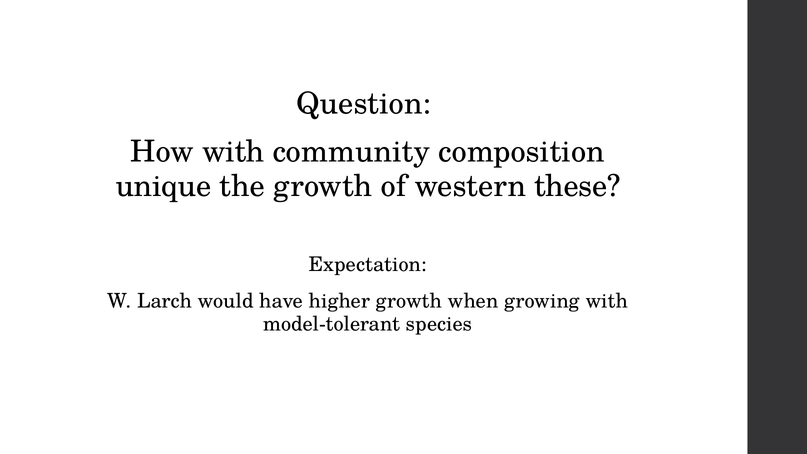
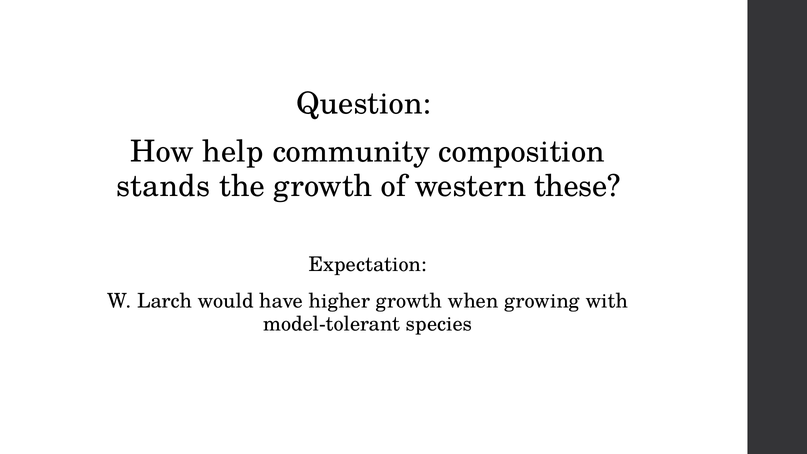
How with: with -> help (233, 152)
unique: unique -> stands (163, 186)
